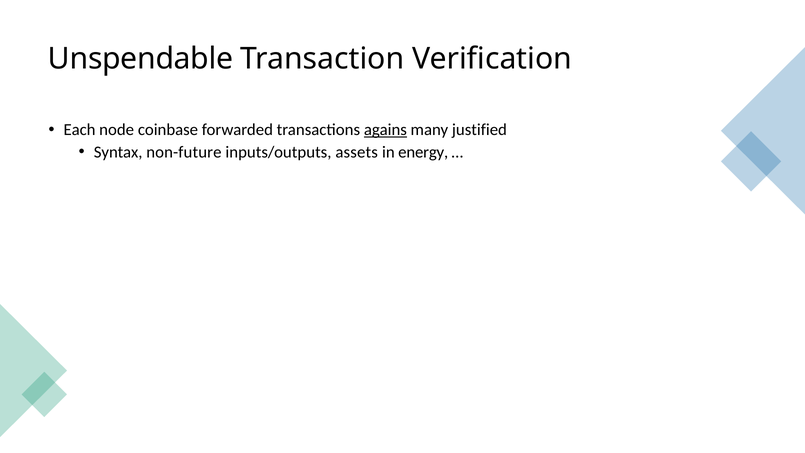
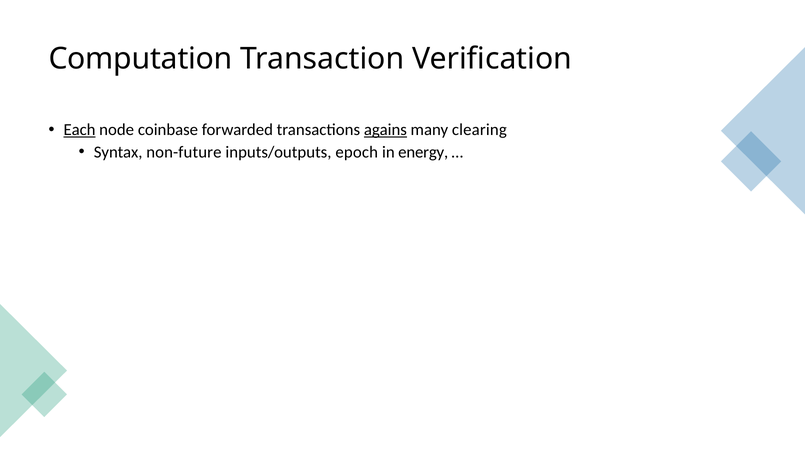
Unspendable: Unspendable -> Computation (141, 59)
Each underline: none -> present (80, 130)
justified: justified -> clearing (479, 130)
assets: assets -> epoch (357, 152)
